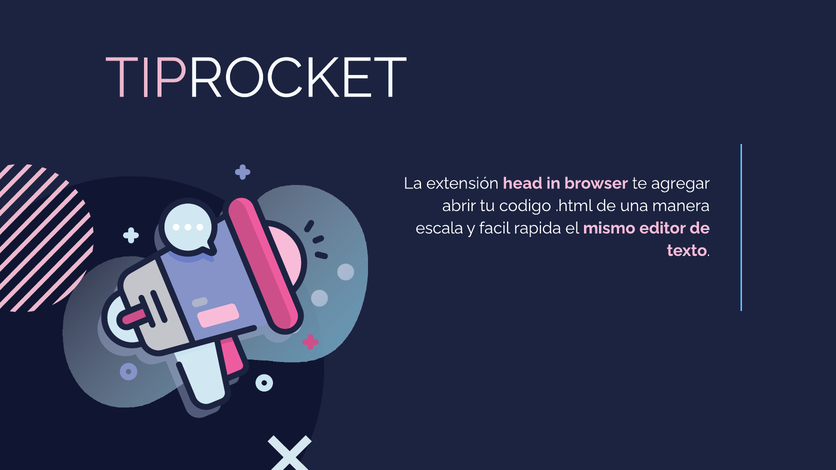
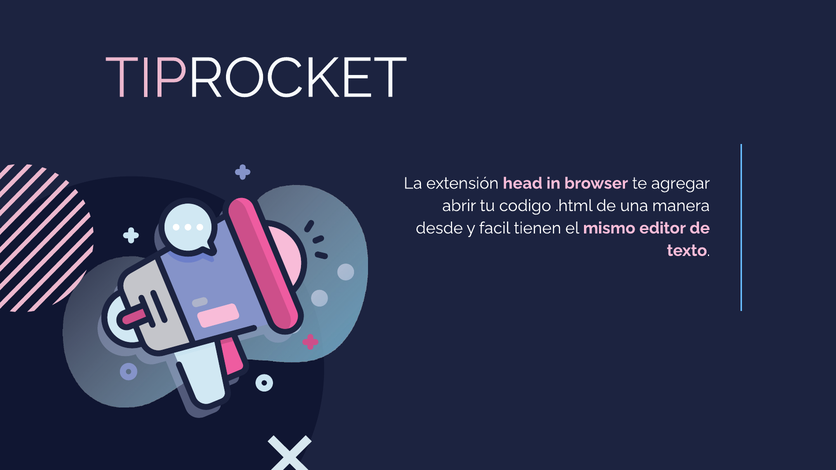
escala: escala -> desde (439, 228)
rapida: rapida -> tienen (538, 228)
